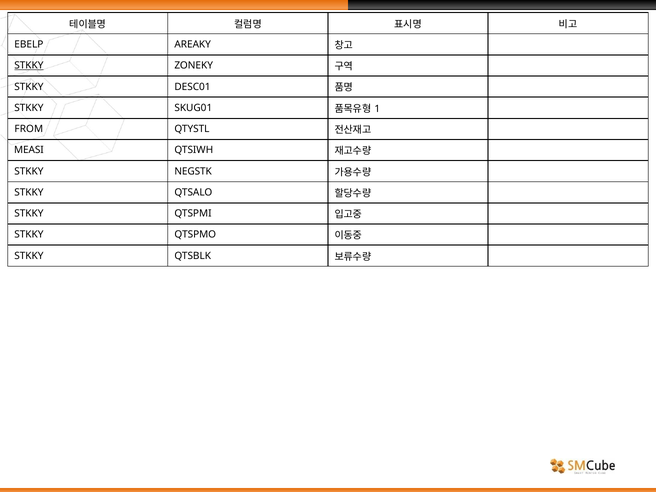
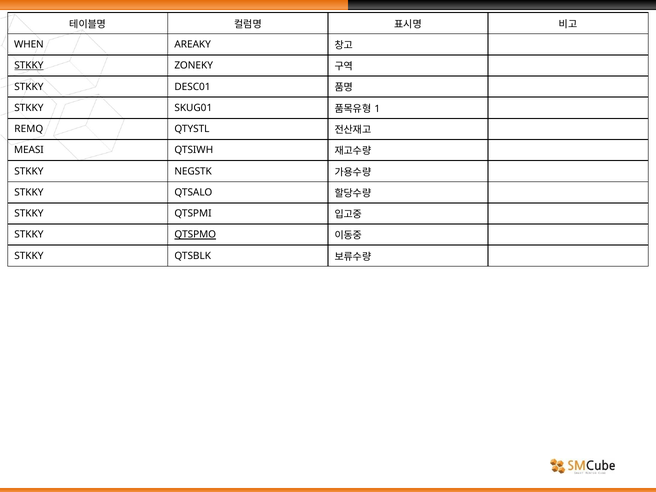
EBELP: EBELP -> WHEN (29, 44)
FROM: FROM -> REMQ (29, 129)
QTSPMO underline: none -> present (195, 235)
